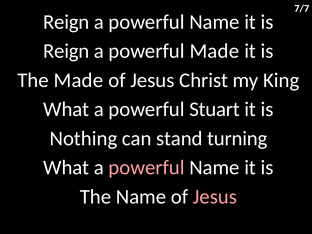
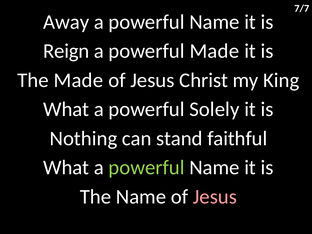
Reign: Reign -> Away (66, 22)
Stuart: Stuart -> Solely (214, 109)
turning: turning -> faithful (237, 138)
powerful colour: pink -> light green (147, 168)
